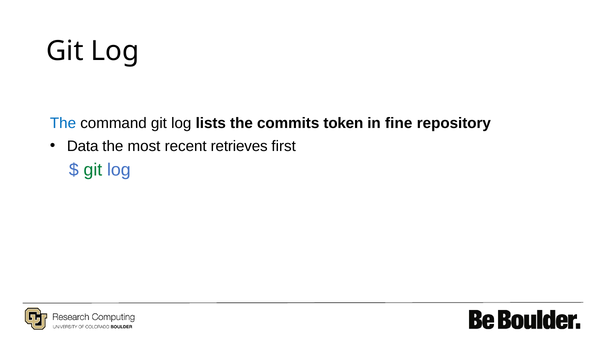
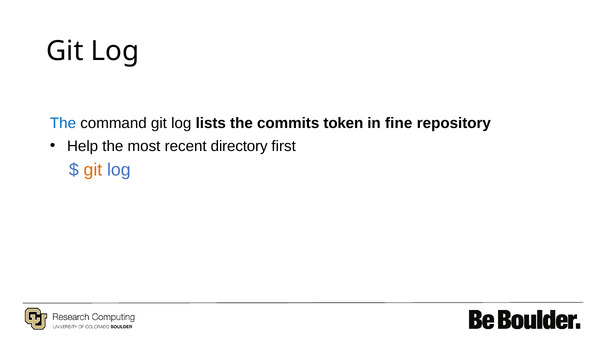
Data: Data -> Help (83, 146)
retrieves: retrieves -> directory (239, 146)
git colour: green -> orange (93, 170)
